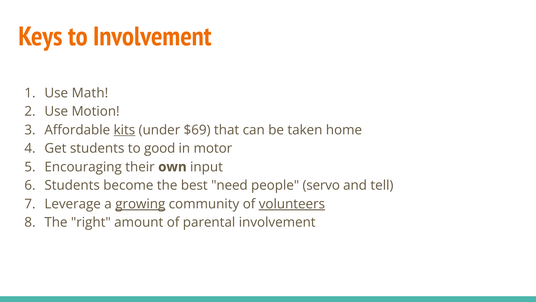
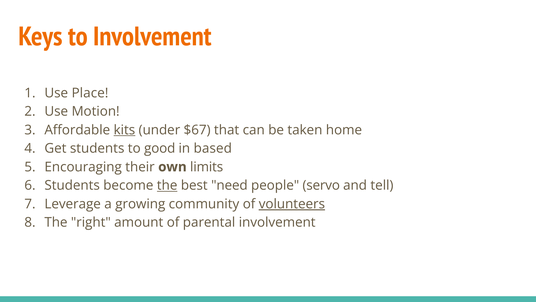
Math: Math -> Place (90, 93)
$69: $69 -> $67 (197, 130)
motor: motor -> based (213, 148)
input: input -> limits (207, 167)
the underline: none -> present (167, 185)
growing underline: present -> none (140, 204)
